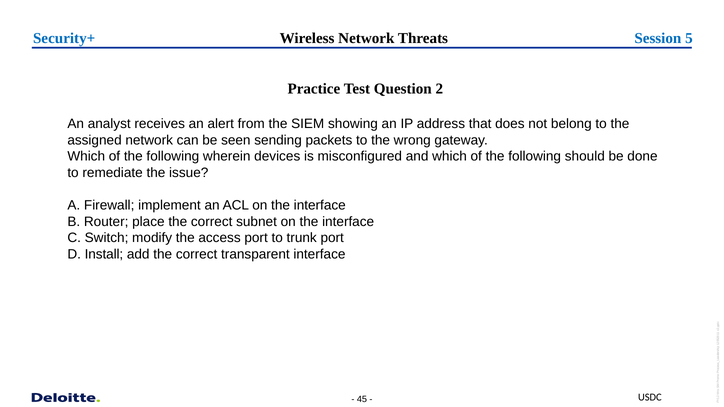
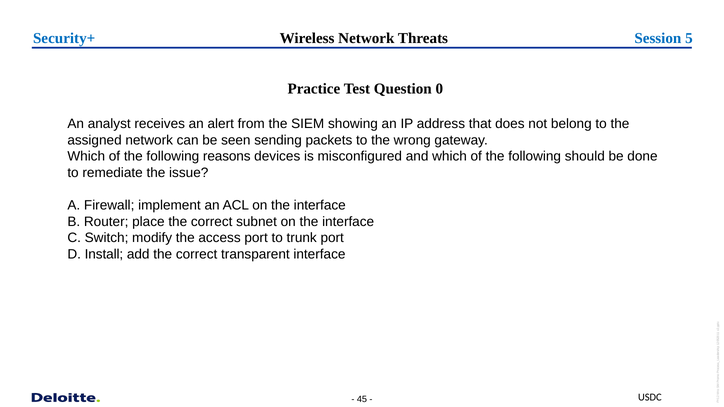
Question 2: 2 -> 0 (439, 89)
wherein: wherein -> reasons (227, 157)
